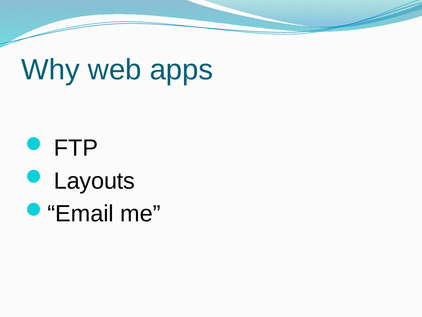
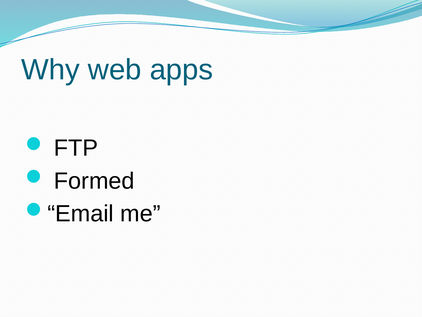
Layouts: Layouts -> Formed (94, 181)
